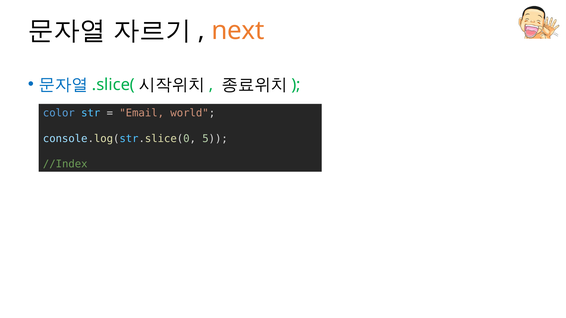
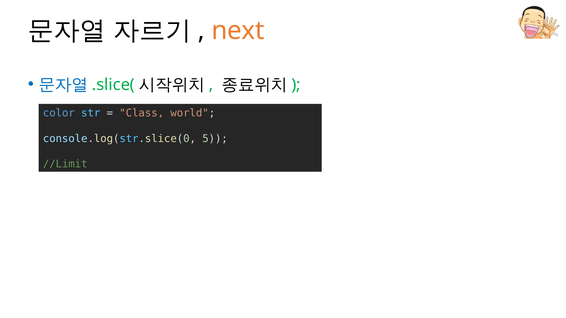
Email: Email -> Class (142, 113)
//Index: //Index -> //Limit (65, 164)
